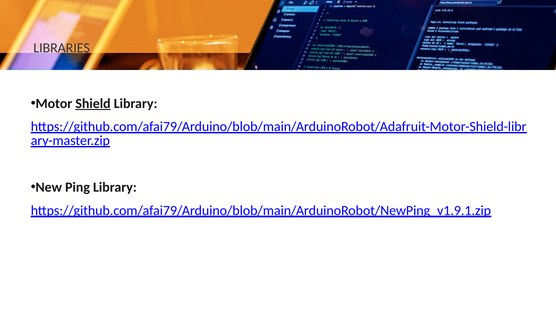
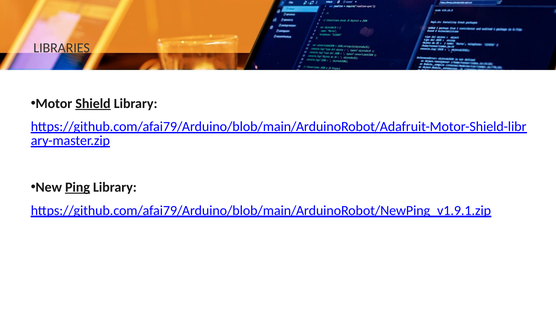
Ping underline: none -> present (78, 187)
